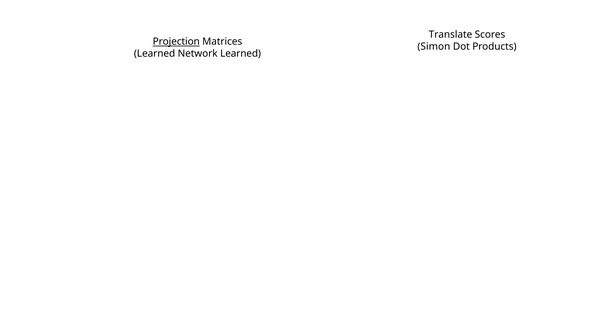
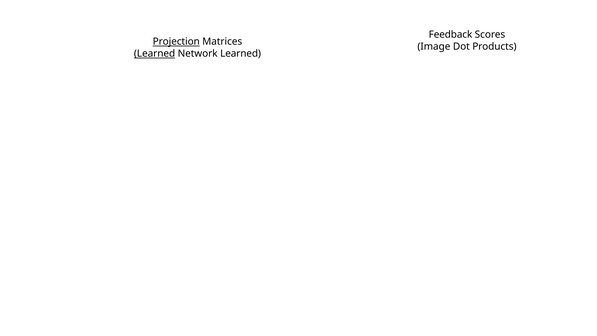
Translate: Translate -> Feedback (451, 34)
Simon: Simon -> Image (434, 46)
Learned underline: none -> present (155, 54)
